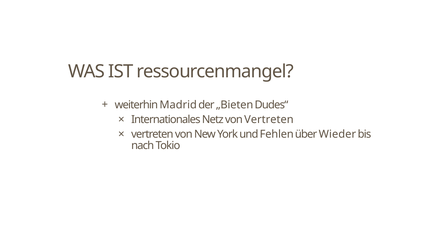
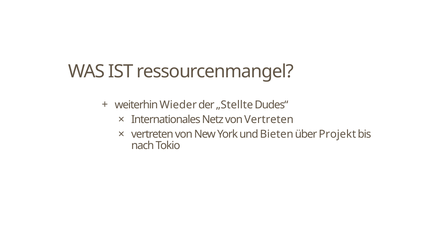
Madrid: Madrid -> Wieder (178, 105)
„Bieten: „Bieten -> „Stellte (235, 105)
Fehlen: Fehlen -> Bieten (277, 135)
Wieder: Wieder -> Projekt (337, 135)
